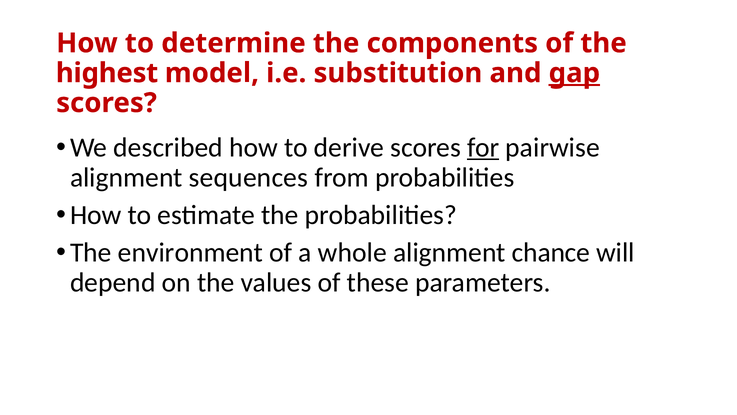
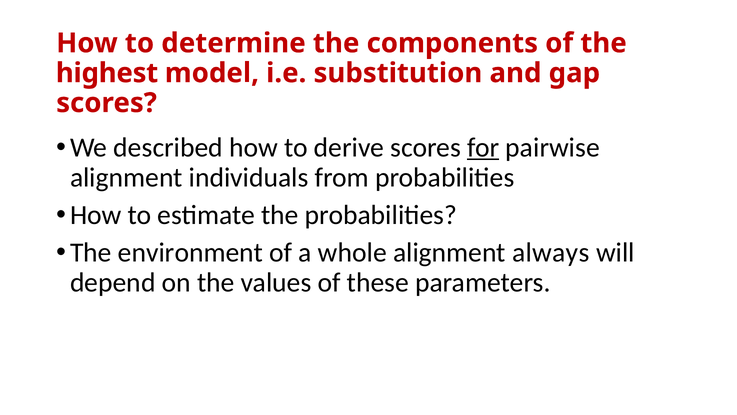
gap underline: present -> none (574, 73)
sequences: sequences -> individuals (249, 177)
chance: chance -> always (551, 252)
